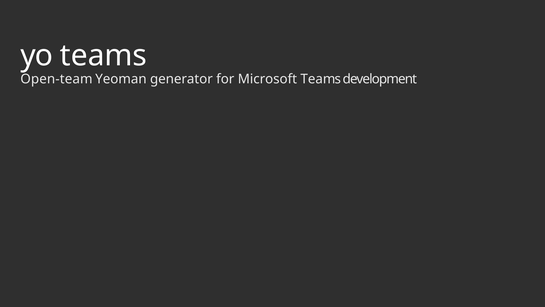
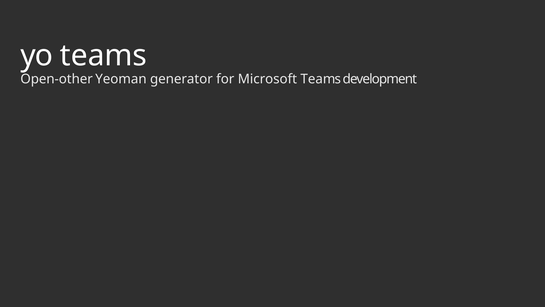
Open-team: Open-team -> Open-other (57, 79)
